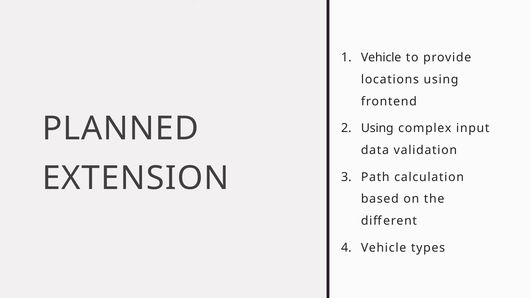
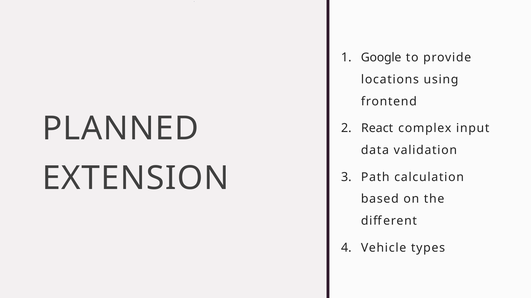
Vehicle: Vehicle -> Google (381, 58)
Using: Using -> React (377, 129)
